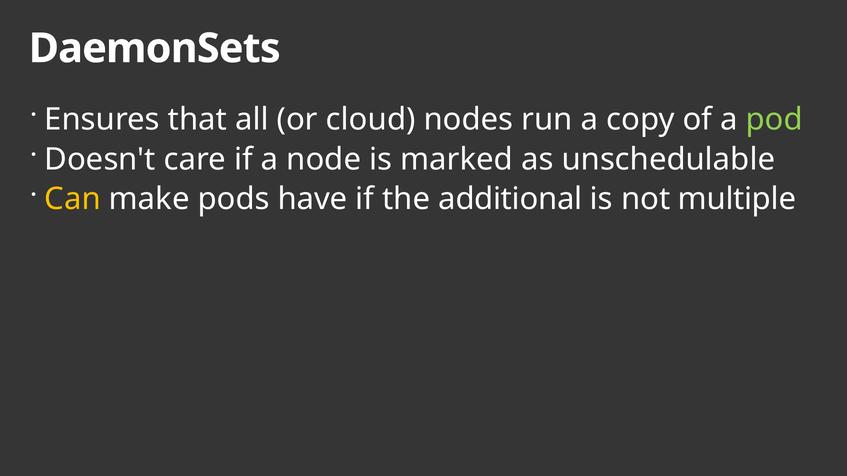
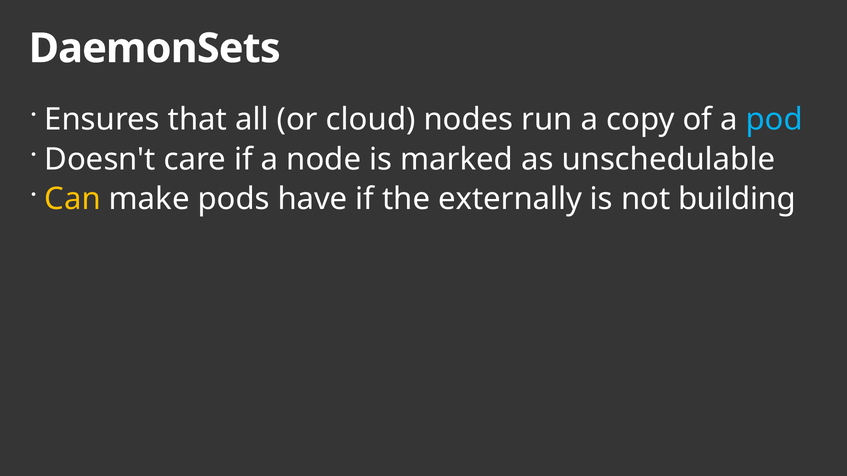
pod colour: light green -> light blue (774, 119)
additional: additional -> externally (510, 199)
multiple: multiple -> building (737, 199)
